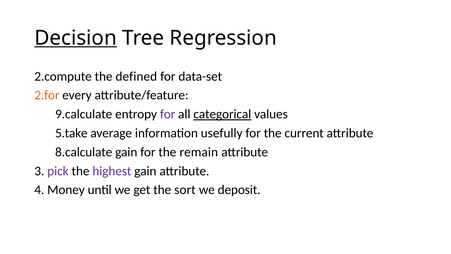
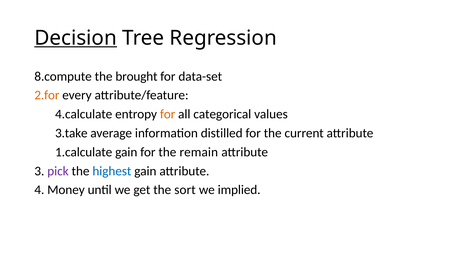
2.compute: 2.compute -> 8.compute (63, 76)
defined: defined -> brought (136, 76)
9.calculate: 9.calculate -> 4.calculate (84, 114)
for colour: purple -> orange (168, 114)
categorical underline: present -> none (222, 114)
5.take: 5.take -> 3.take (71, 133)
usefully: usefully -> distilled (222, 133)
8.calculate: 8.calculate -> 1.calculate (84, 152)
highest colour: purple -> blue (112, 171)
deposit: deposit -> implied (239, 190)
